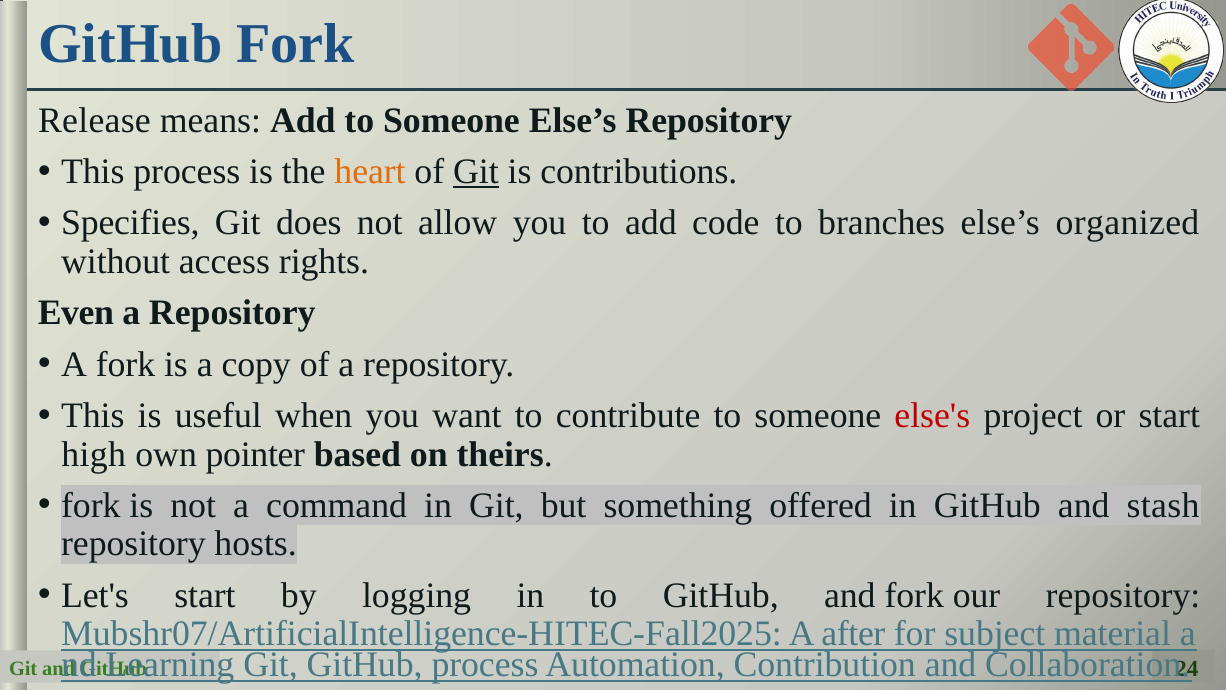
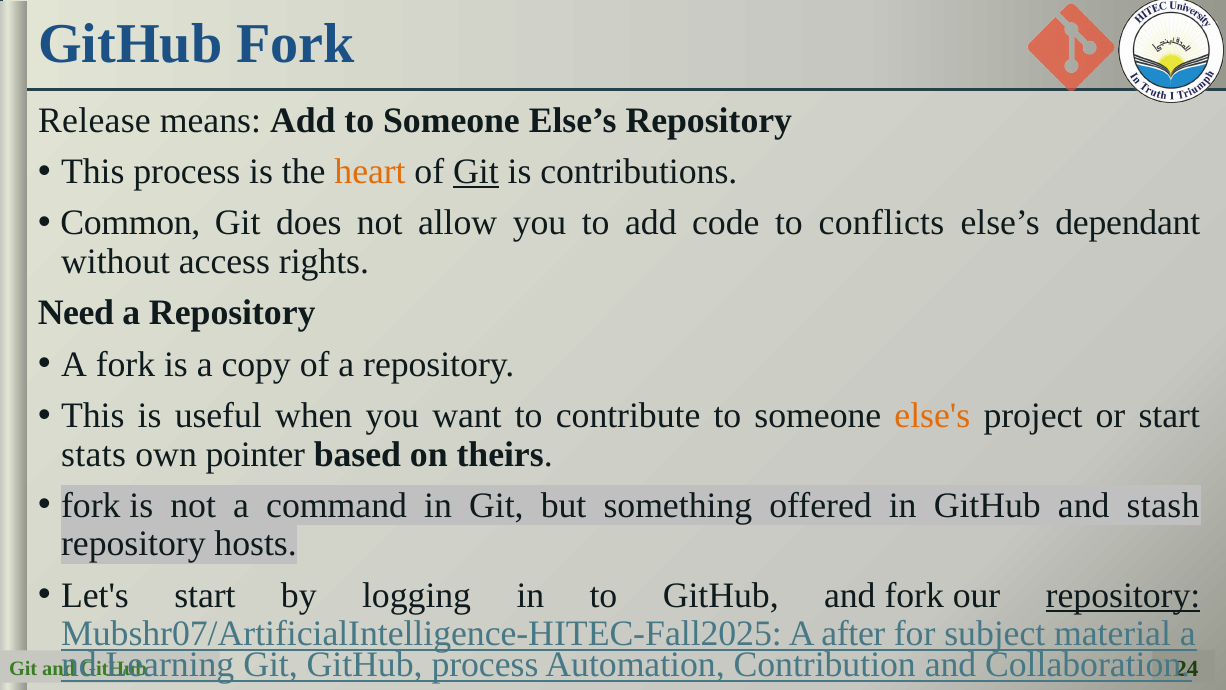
Specifies: Specifies -> Common (130, 223)
branches: branches -> conflicts (881, 223)
organized: organized -> dependant (1128, 223)
Even: Even -> Need (76, 313)
else's colour: red -> orange (932, 415)
high: high -> stats (94, 454)
repository underline: none -> present (1123, 595)
